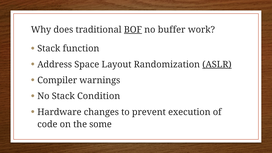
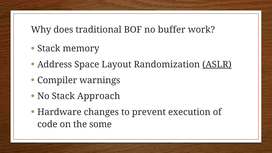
BOF underline: present -> none (133, 30)
function: function -> memory (81, 49)
Condition: Condition -> Approach (99, 96)
